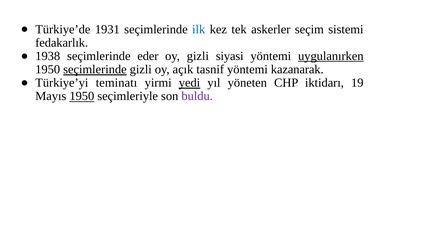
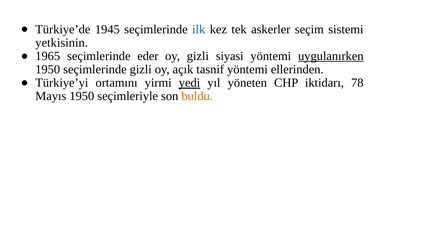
1931: 1931 -> 1945 (107, 29)
fedakarlık: fedakarlık -> yetkisinin (62, 43)
1938: 1938 -> 1965 (48, 56)
seçimlerinde underline: present -> none (95, 70)
kazanarak: kazanarak -> ellerinden (297, 70)
teminatı: teminatı -> ortamını (117, 83)
19: 19 -> 78 (357, 83)
1950 underline: present -> none (82, 96)
buldu colour: purple -> orange (197, 96)
